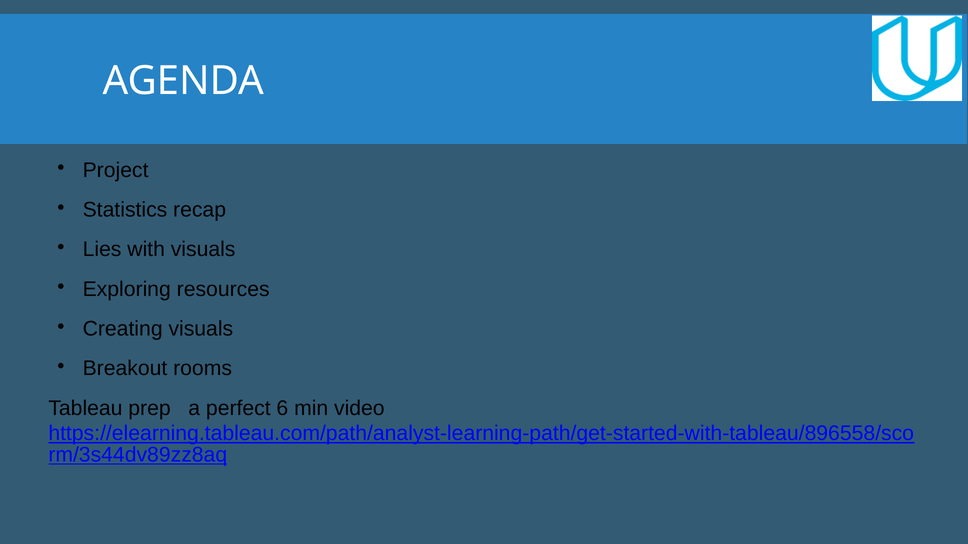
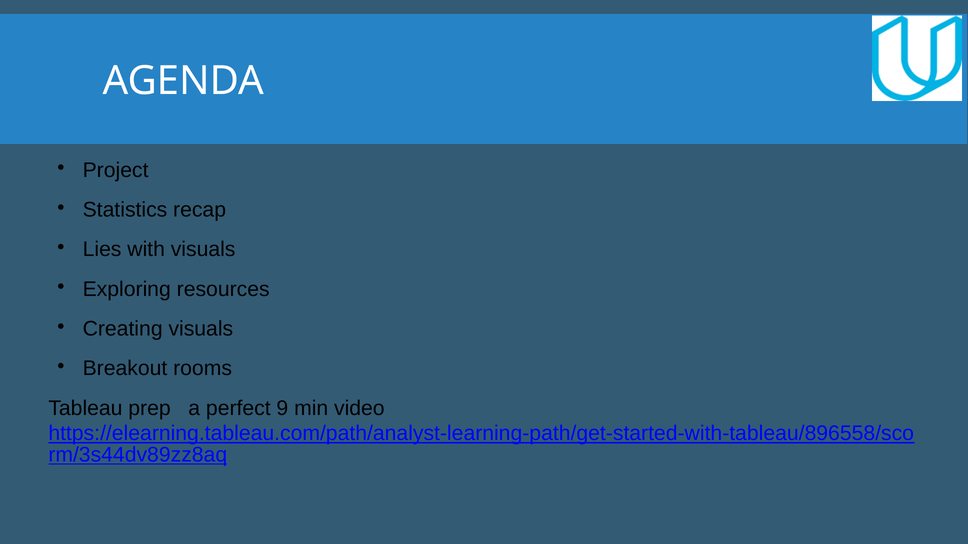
6: 6 -> 9 (282, 408)
